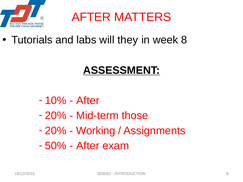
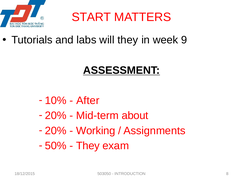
AFTER: AFTER -> START (91, 17)
week 8: 8 -> 9 (184, 40)
those: those -> about (135, 116)
After: After -> They (88, 146)
